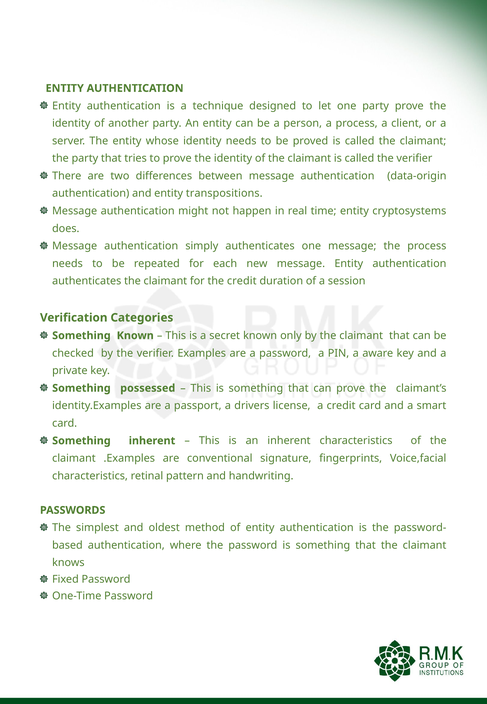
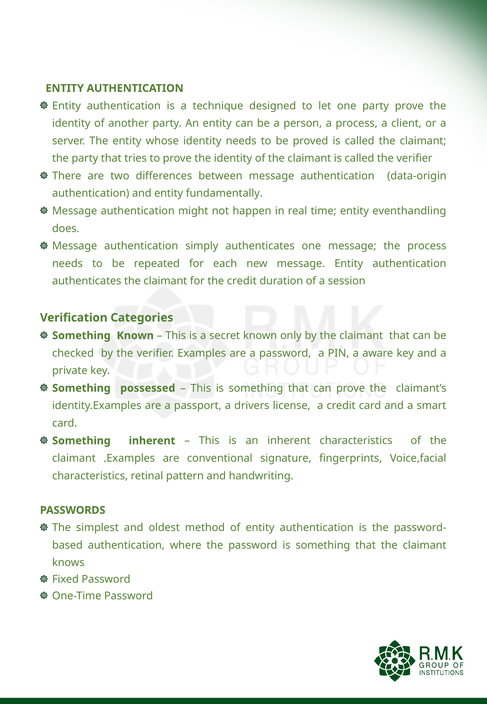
transpositions: transpositions -> fundamentally (224, 193)
cryptosystems: cryptosystems -> eventhandling (409, 211)
